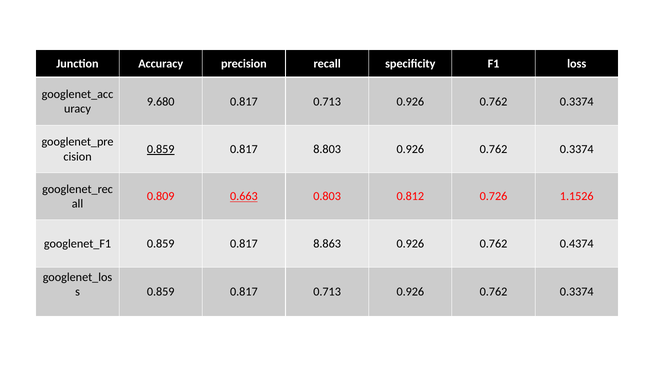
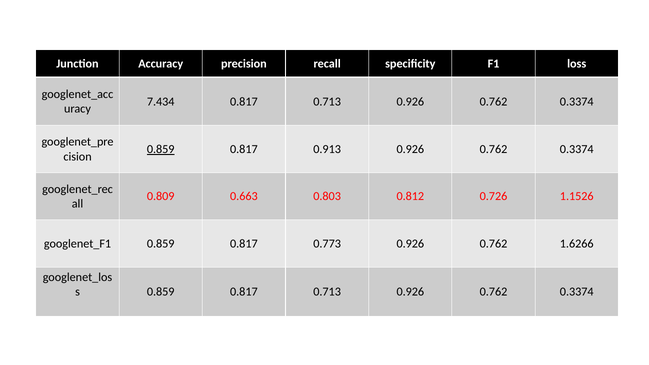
9.680: 9.680 -> 7.434 (161, 102)
8.803: 8.803 -> 0.913 (327, 149)
0.663 underline: present -> none (244, 196)
8.863: 8.863 -> 0.773 (327, 244)
0.4374: 0.4374 -> 1.6266 (577, 244)
